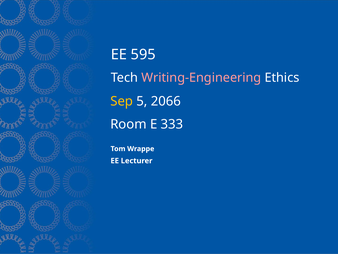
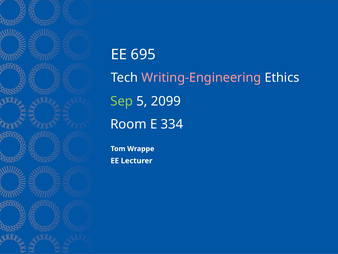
595: 595 -> 695 (143, 55)
Sep colour: yellow -> light green (122, 101)
2066: 2066 -> 2099 (166, 101)
333: 333 -> 334 (172, 124)
